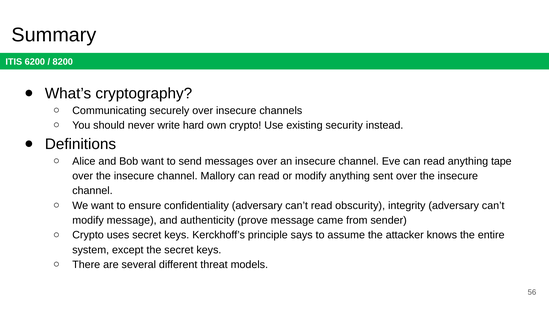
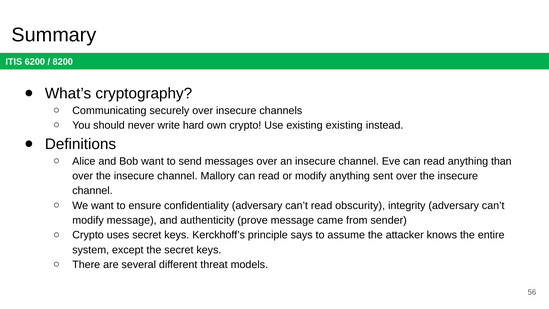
existing security: security -> existing (344, 125)
tape: tape -> than (501, 161)
